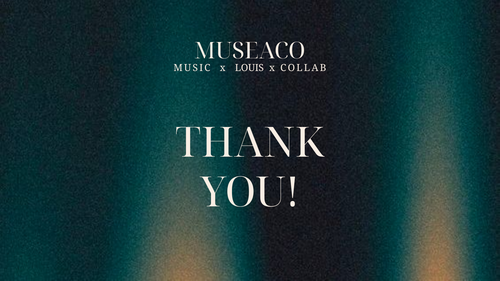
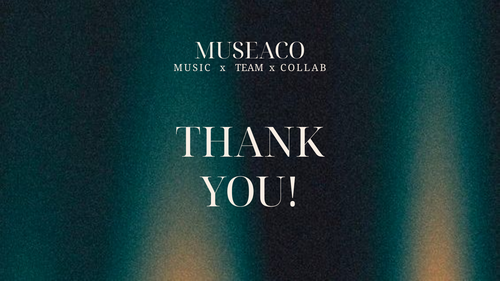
LOUIS: LOUIS -> TEAM (249, 68)
